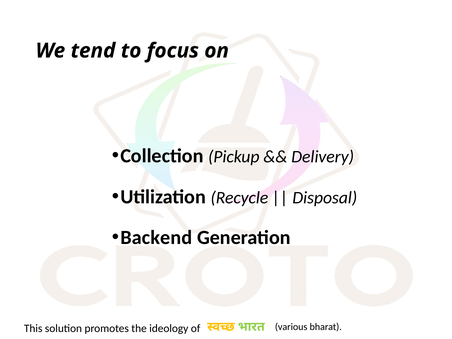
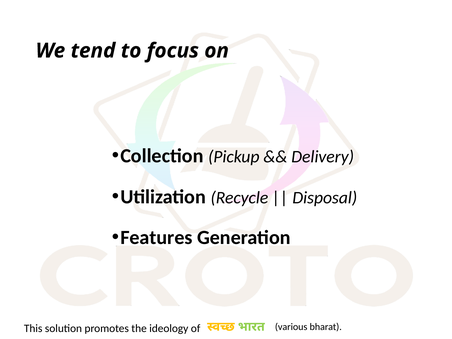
Backend: Backend -> Features (156, 238)
